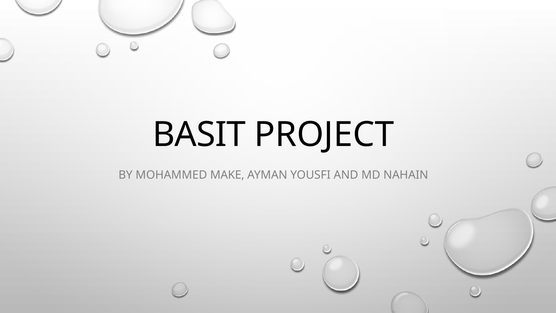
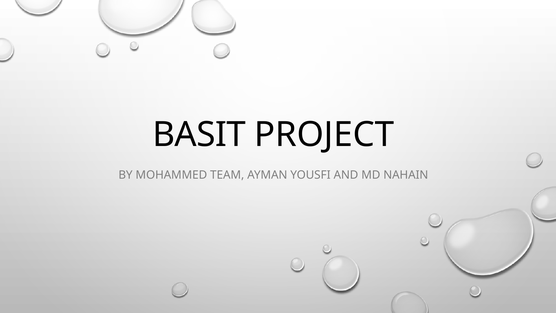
MAKE: MAKE -> TEAM (227, 175)
